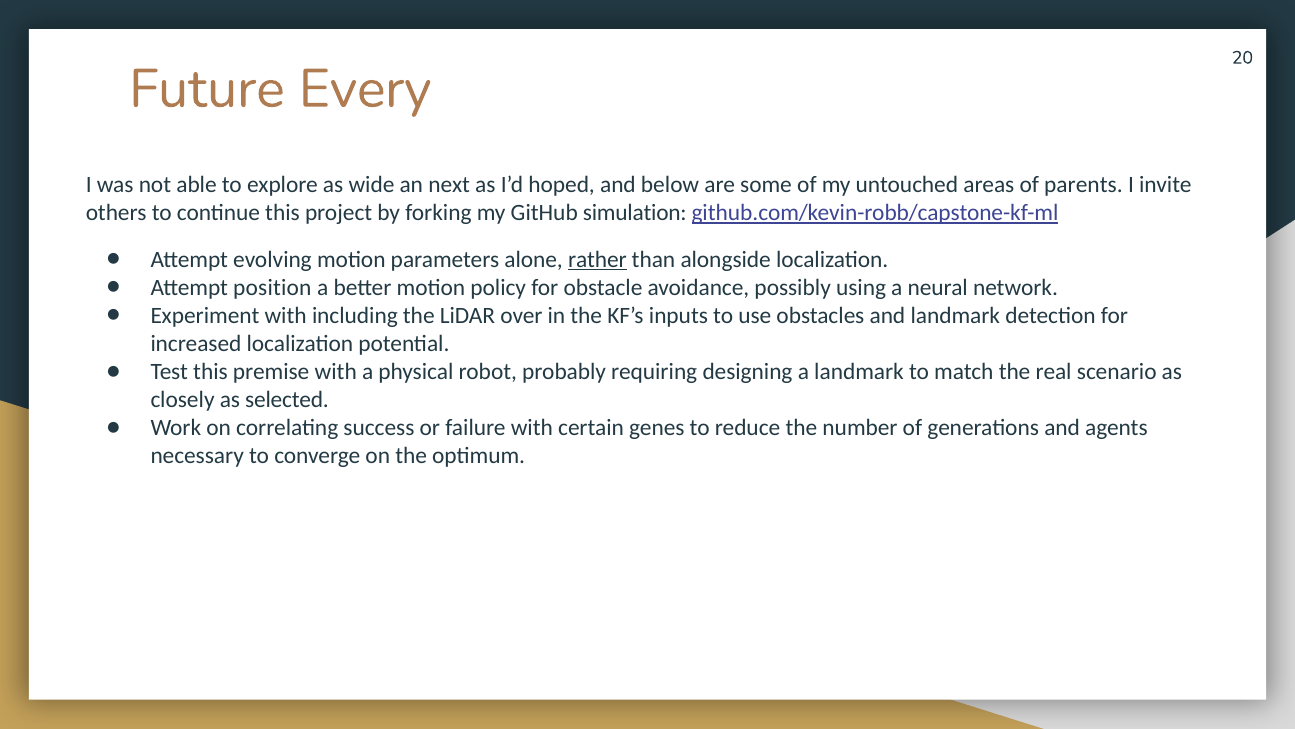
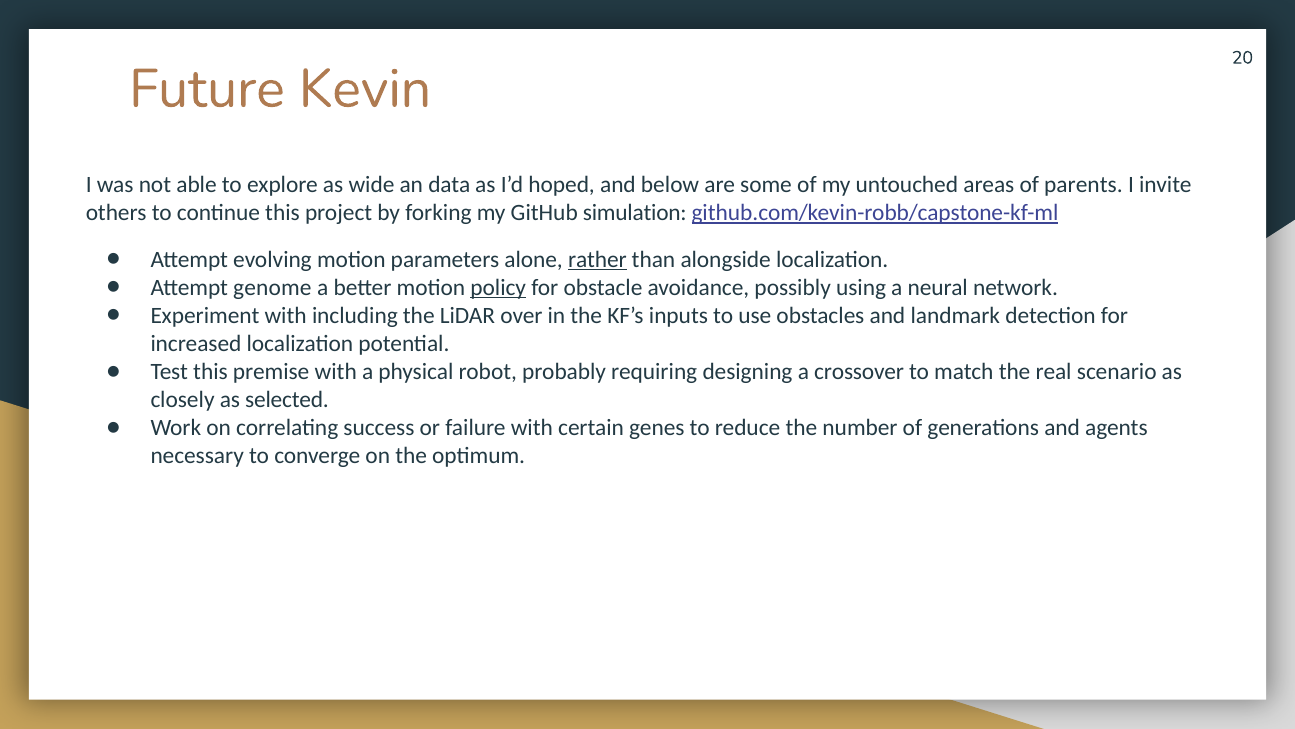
Every: Every -> Kevin (365, 89)
next: next -> data (449, 185)
position: position -> genome (272, 287)
policy underline: none -> present (498, 287)
a landmark: landmark -> crossover (859, 371)
